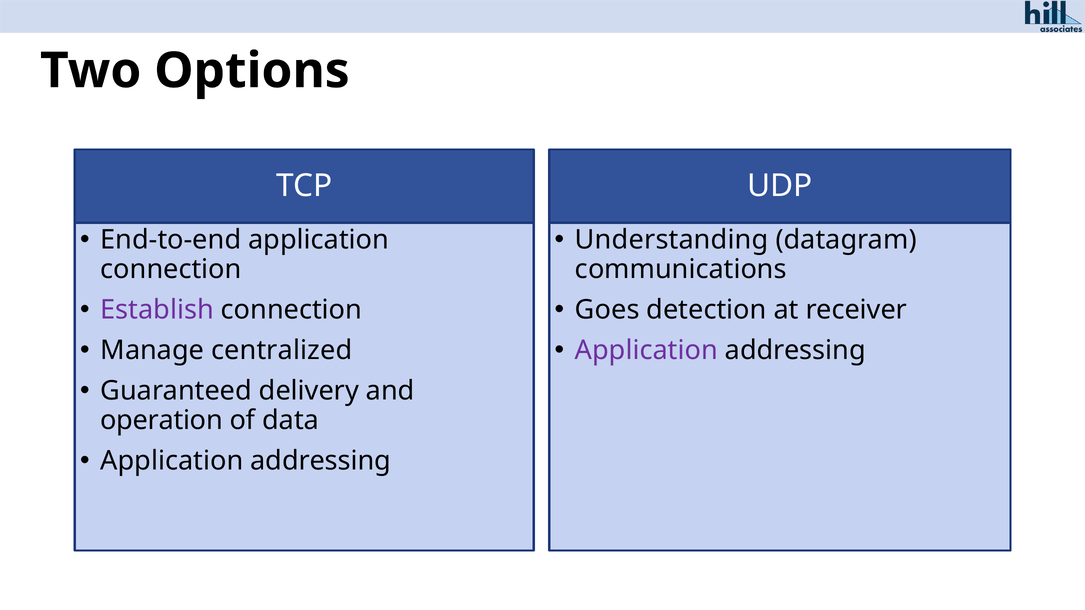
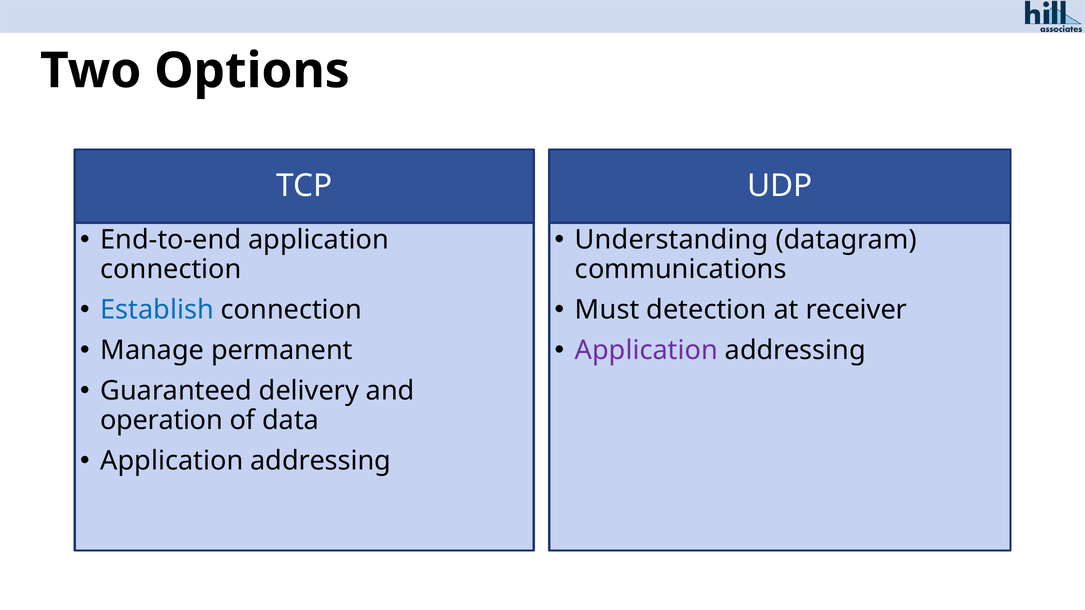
Establish colour: purple -> blue (157, 310)
Goes: Goes -> Must (607, 310)
centralized: centralized -> permanent (282, 351)
